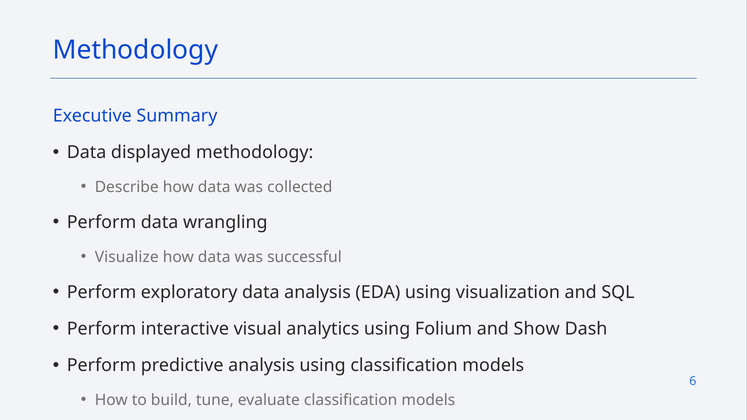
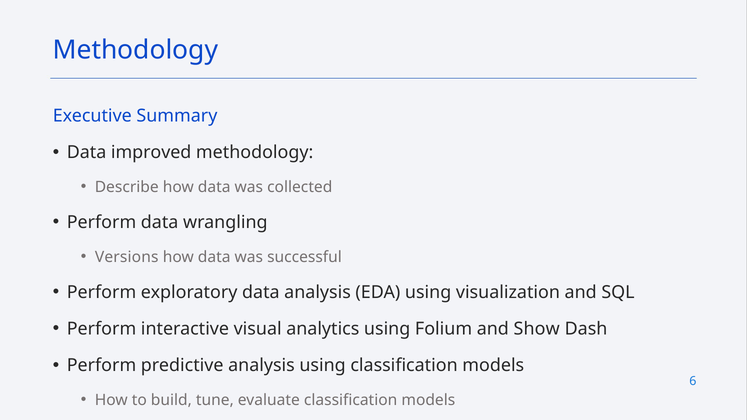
displayed: displayed -> improved (151, 153)
Visualize: Visualize -> Versions (127, 257)
